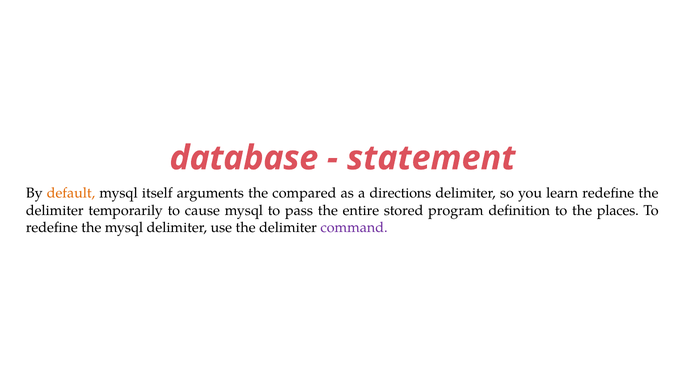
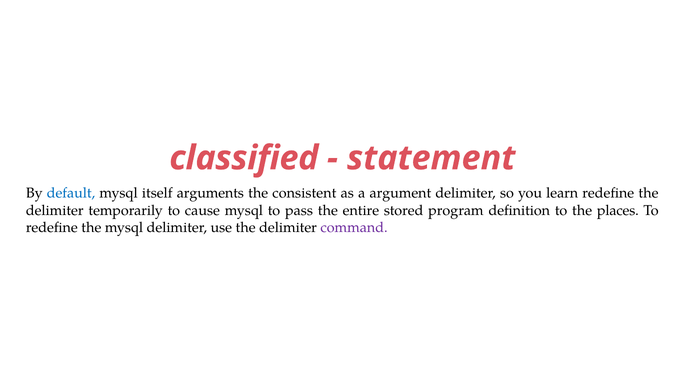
database: database -> classified (244, 158)
default colour: orange -> blue (71, 193)
compared: compared -> consistent (304, 193)
directions: directions -> argument (400, 193)
